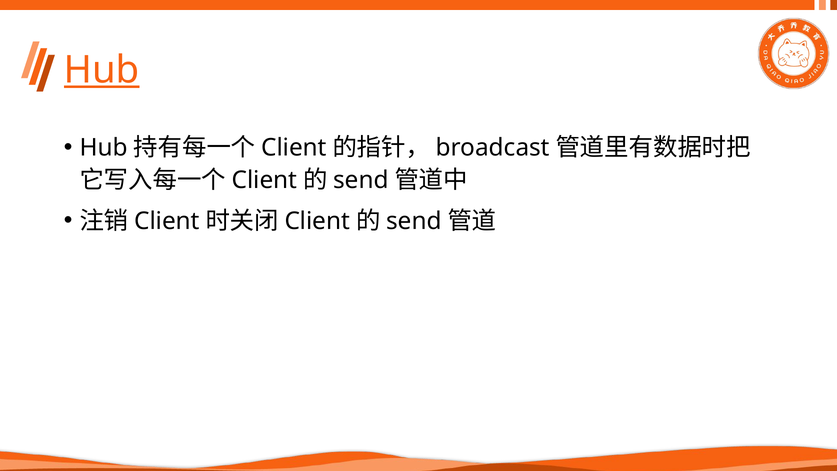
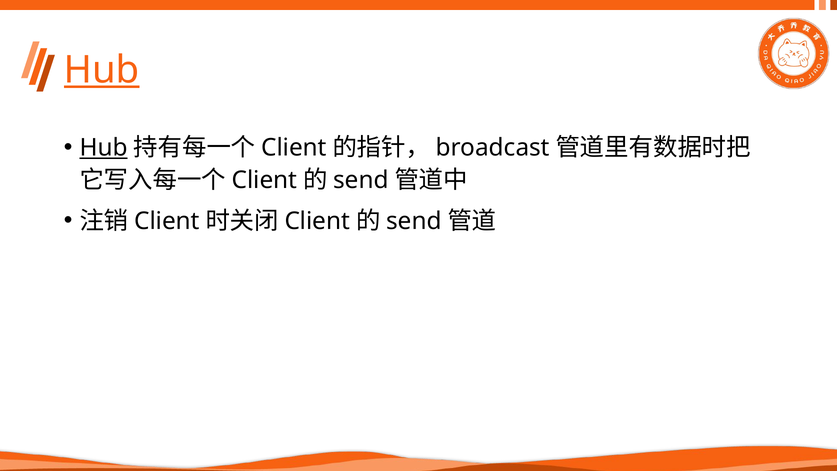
Hub underline: none -> present (104, 148)
